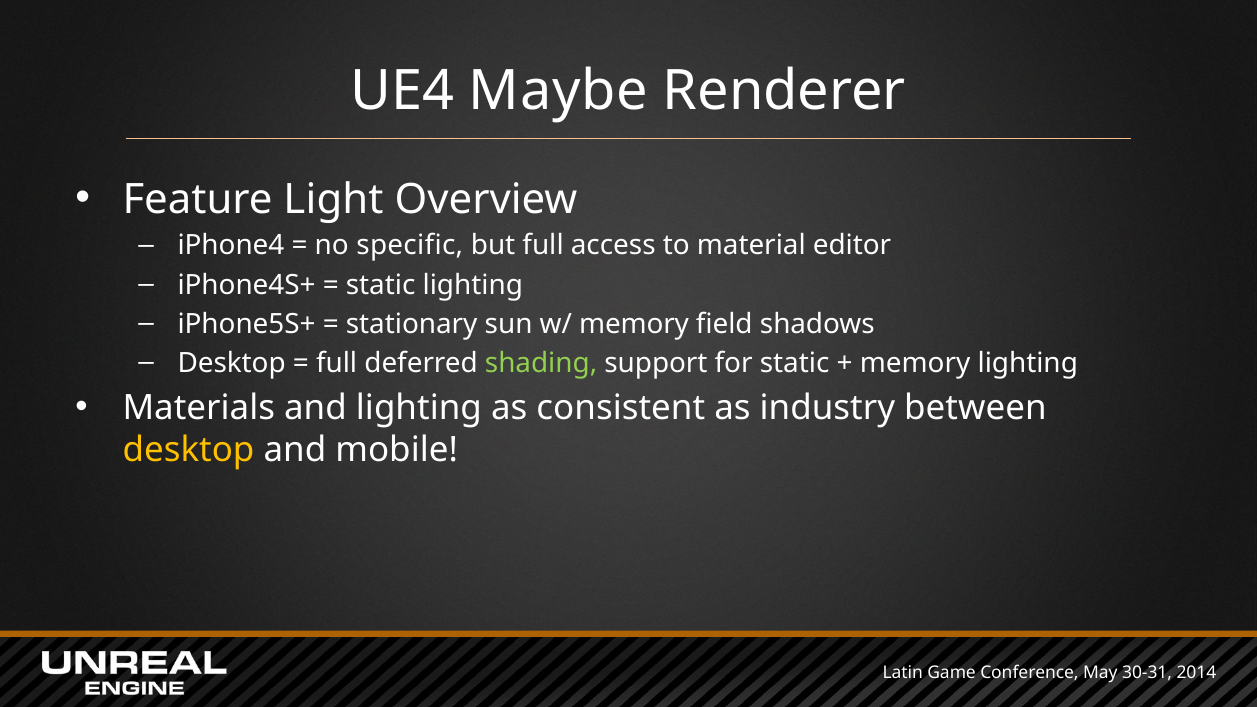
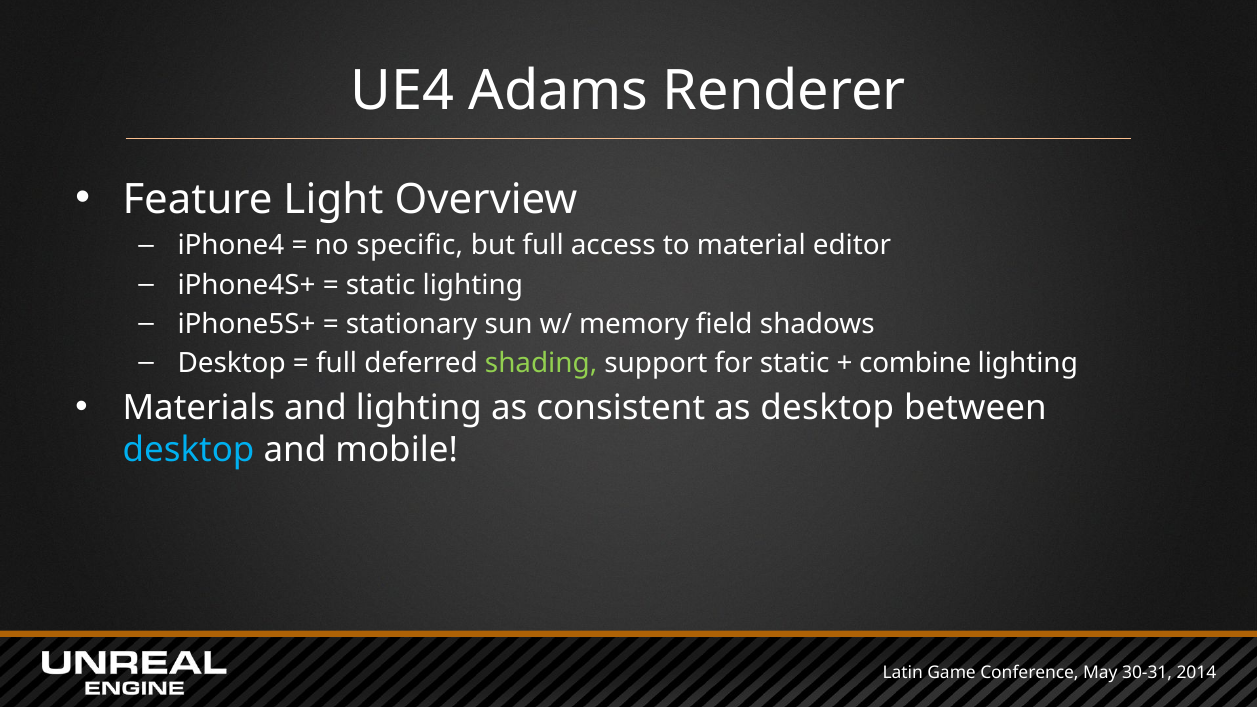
Maybe: Maybe -> Adams (559, 91)
memory: memory -> combine (915, 363)
as industry: industry -> desktop (827, 408)
desktop colour: yellow -> light blue (189, 450)
